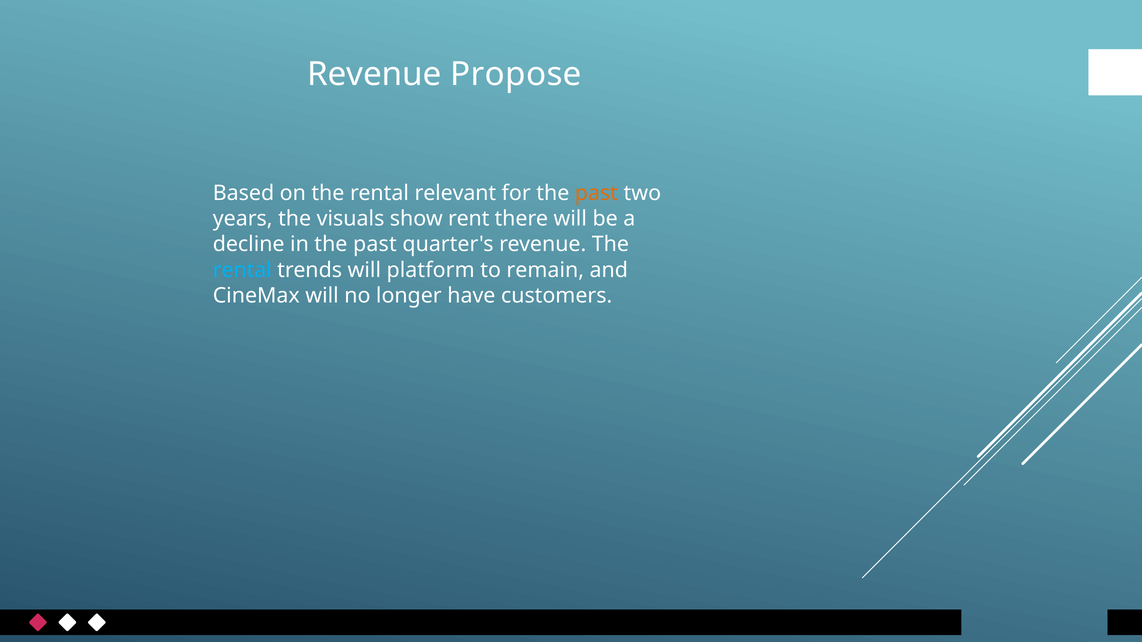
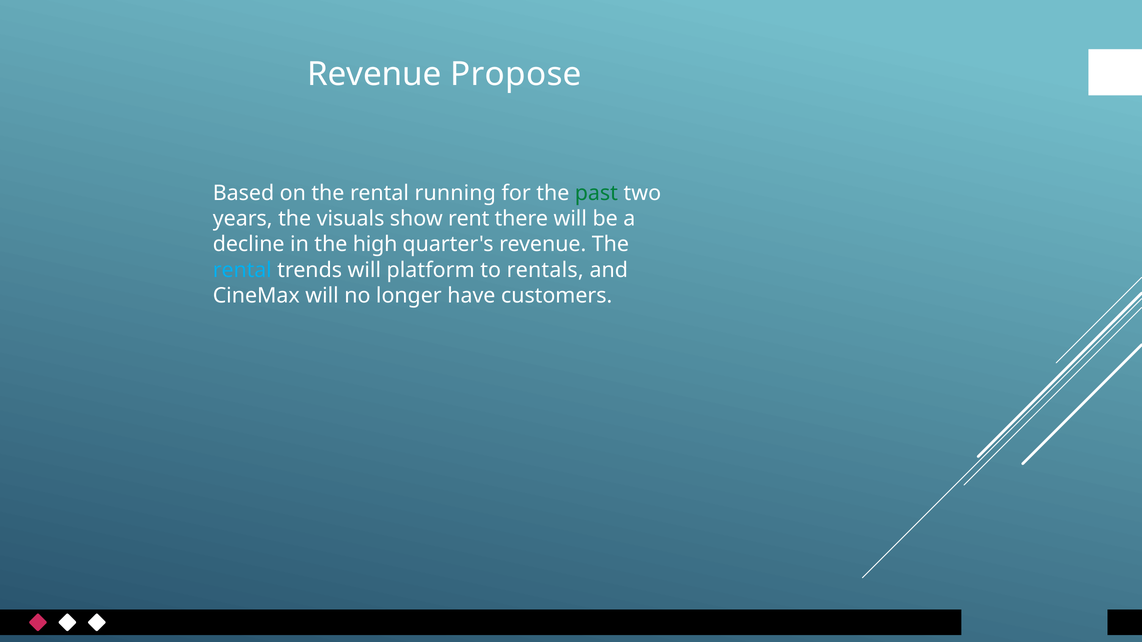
relevant: relevant -> running (455, 193)
past colour: orange -> green (596, 193)
in the past: past -> high (375, 244)
remain: remain -> rentals (545, 270)
